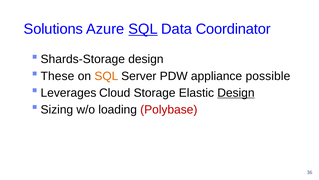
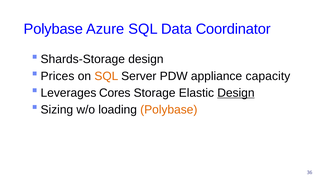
Solutions: Solutions -> Polybase (53, 29)
SQL underline: present -> none (143, 29)
These: These -> Prices (57, 76)
possible: possible -> capacity (268, 76)
Cloud: Cloud -> Cores (115, 93)
Polybase colour: red -> orange (169, 109)
